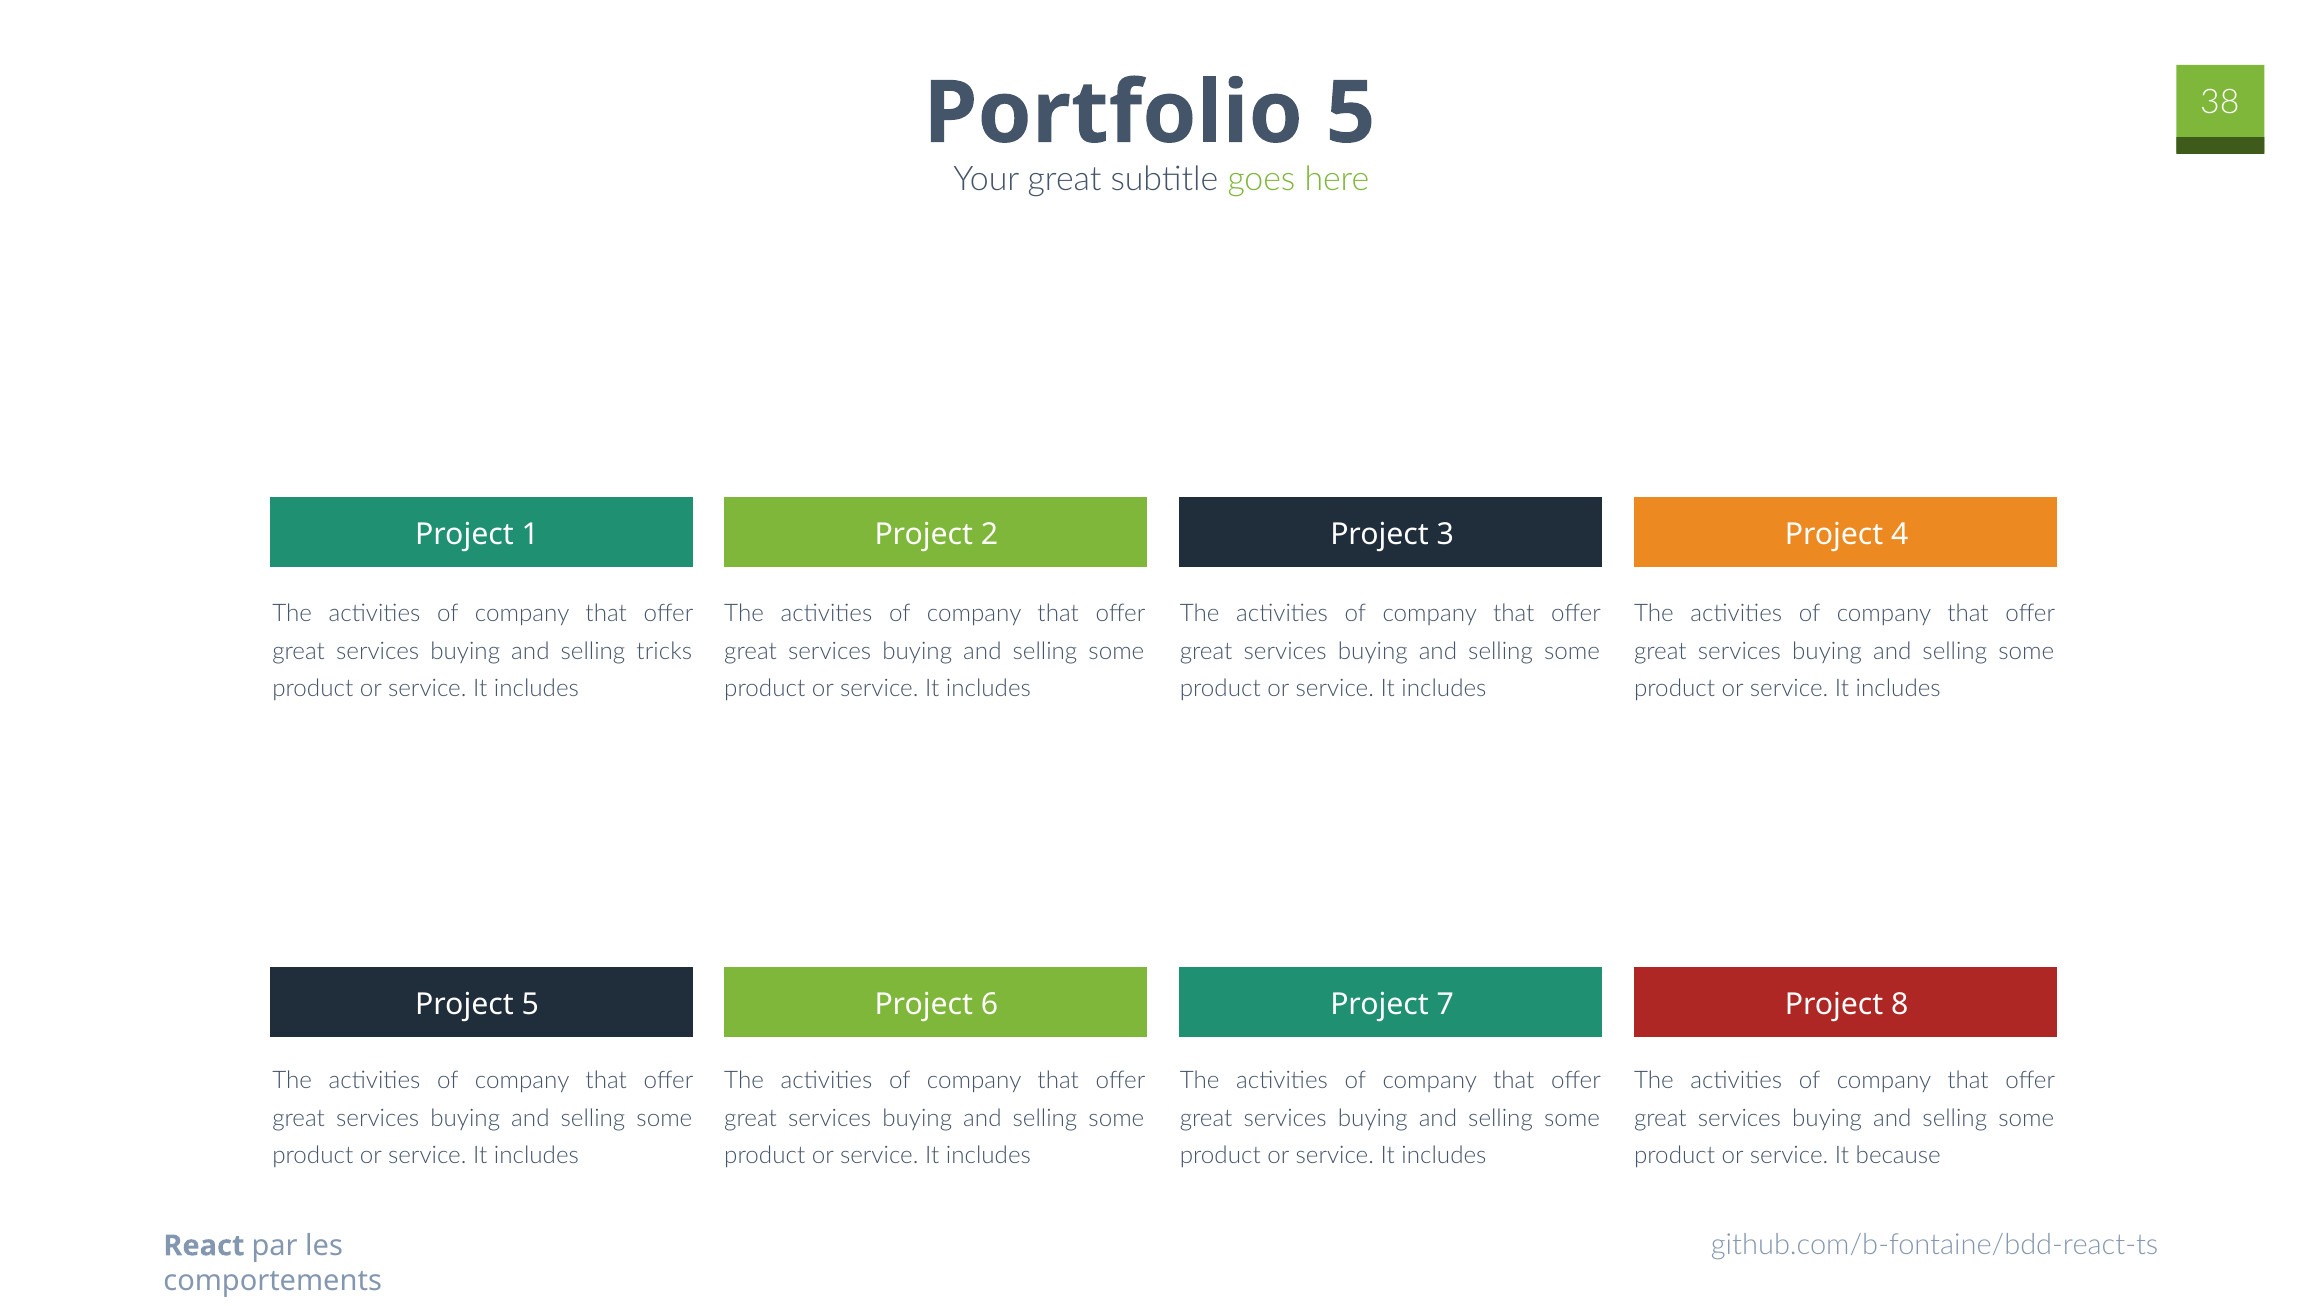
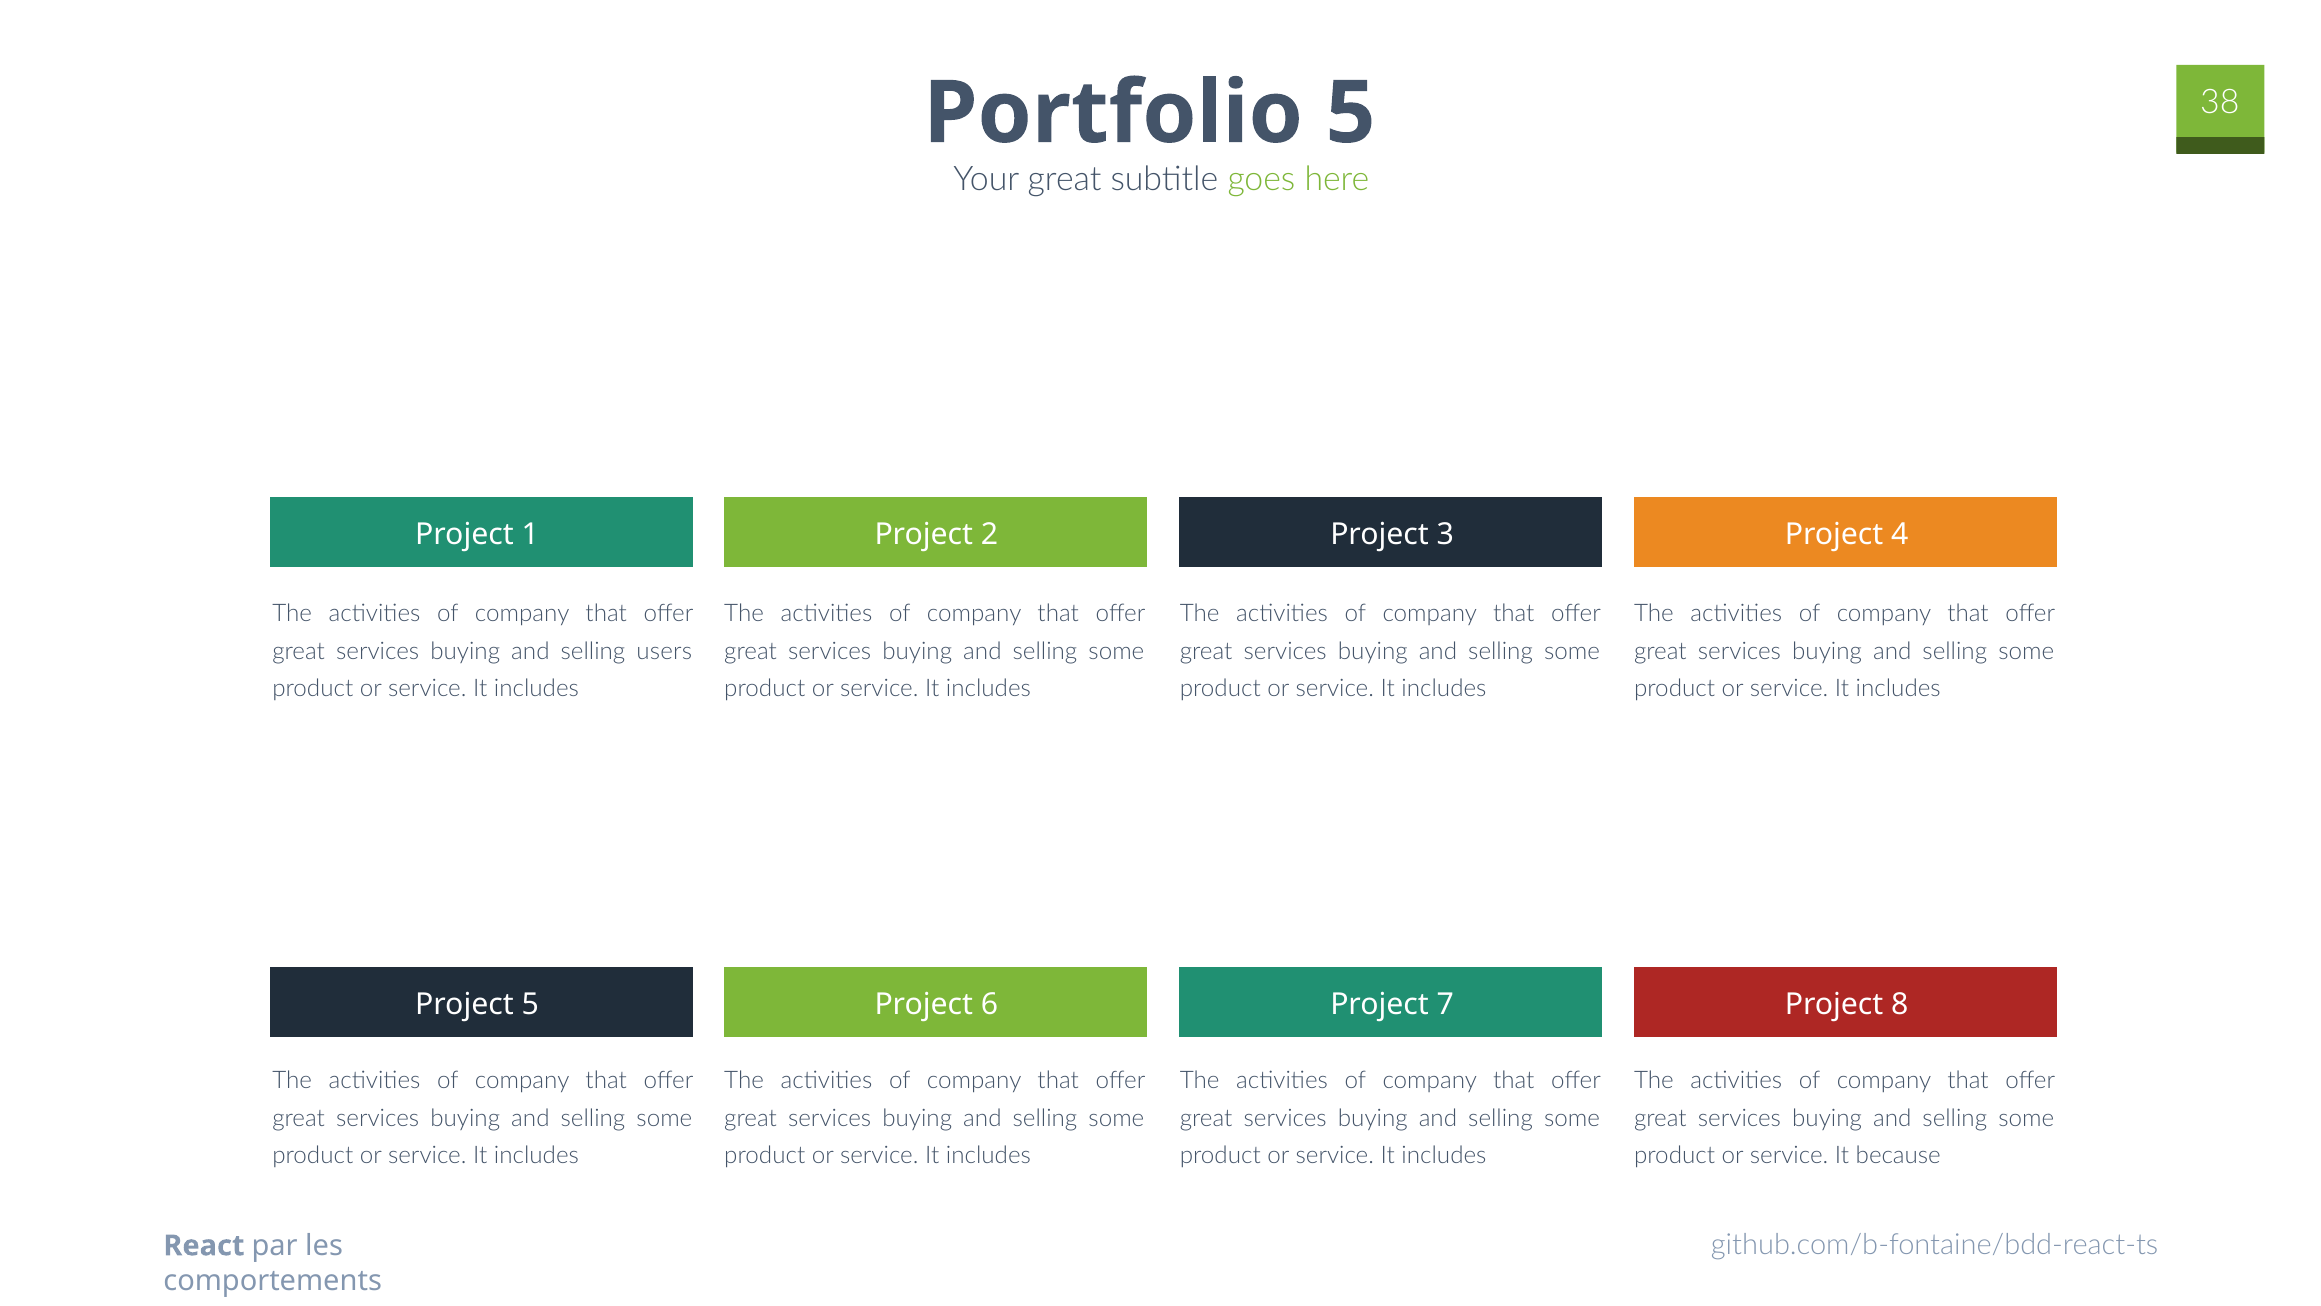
tricks: tricks -> users (664, 651)
